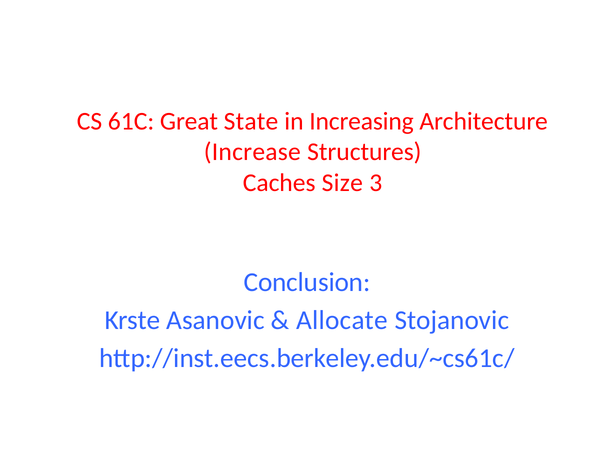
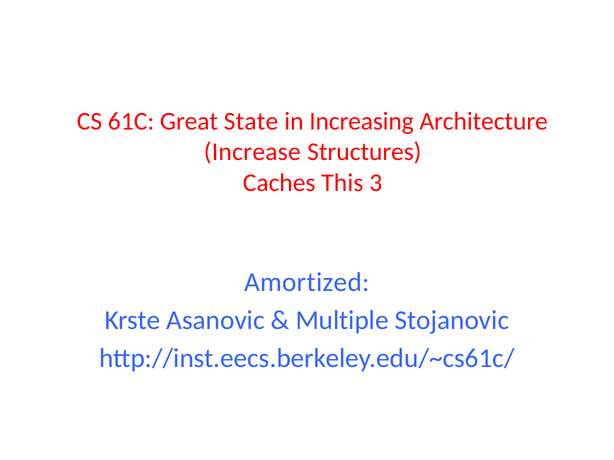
Size: Size -> This (342, 183)
Conclusion: Conclusion -> Amortized (307, 282)
Allocate: Allocate -> Multiple (342, 321)
